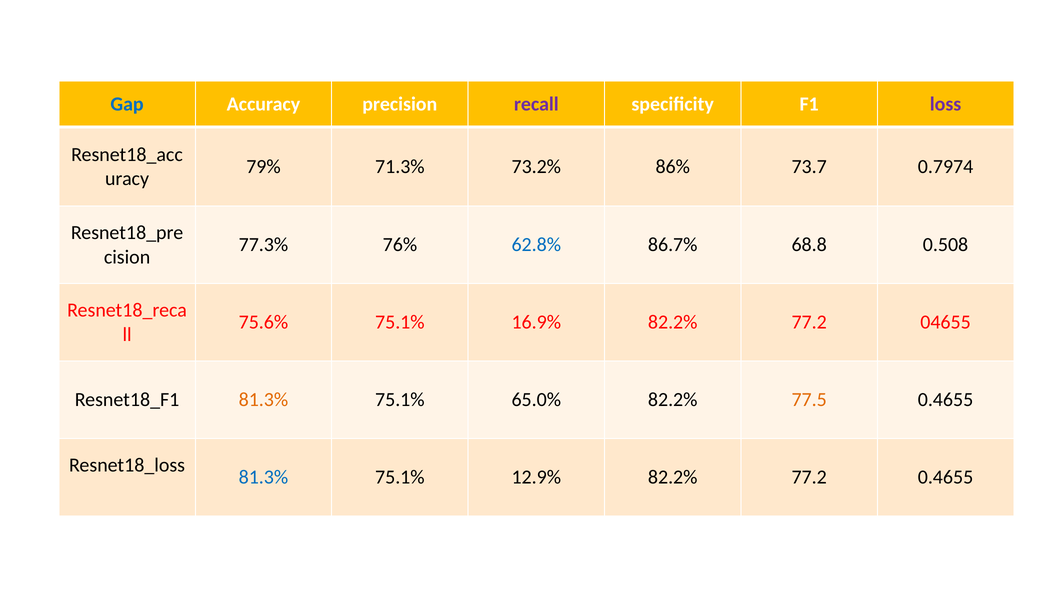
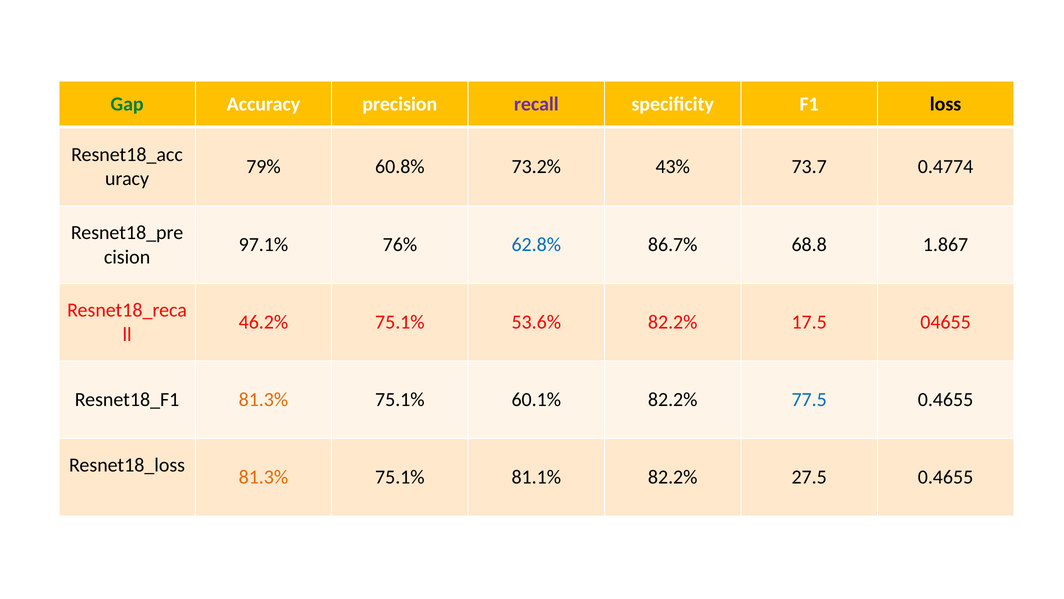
Gap colour: blue -> green (127, 104)
loss colour: purple -> black (946, 104)
71.3%: 71.3% -> 60.8% (400, 167)
86%: 86% -> 43% (673, 167)
0.7974: 0.7974 -> 0.4774 (946, 167)
77.3%: 77.3% -> 97.1% (263, 245)
0.508: 0.508 -> 1.867 (946, 245)
75.6%: 75.6% -> 46.2% (263, 322)
16.9%: 16.9% -> 53.6% (536, 322)
77.2: 77.2 -> 17.5 (809, 322)
65.0%: 65.0% -> 60.1% (536, 399)
77.5 colour: orange -> blue (809, 399)
81.3% colour: blue -> orange (263, 477)
12.9%: 12.9% -> 81.1% (536, 477)
77.2: 77.2 -> 27.5 (809, 477)
